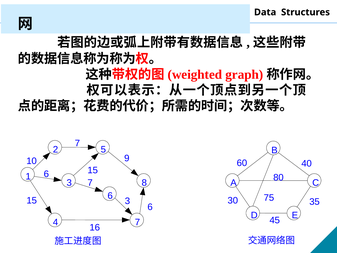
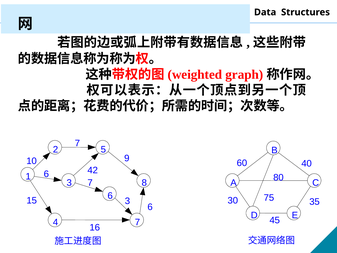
6 15: 15 -> 42 (93, 170)
